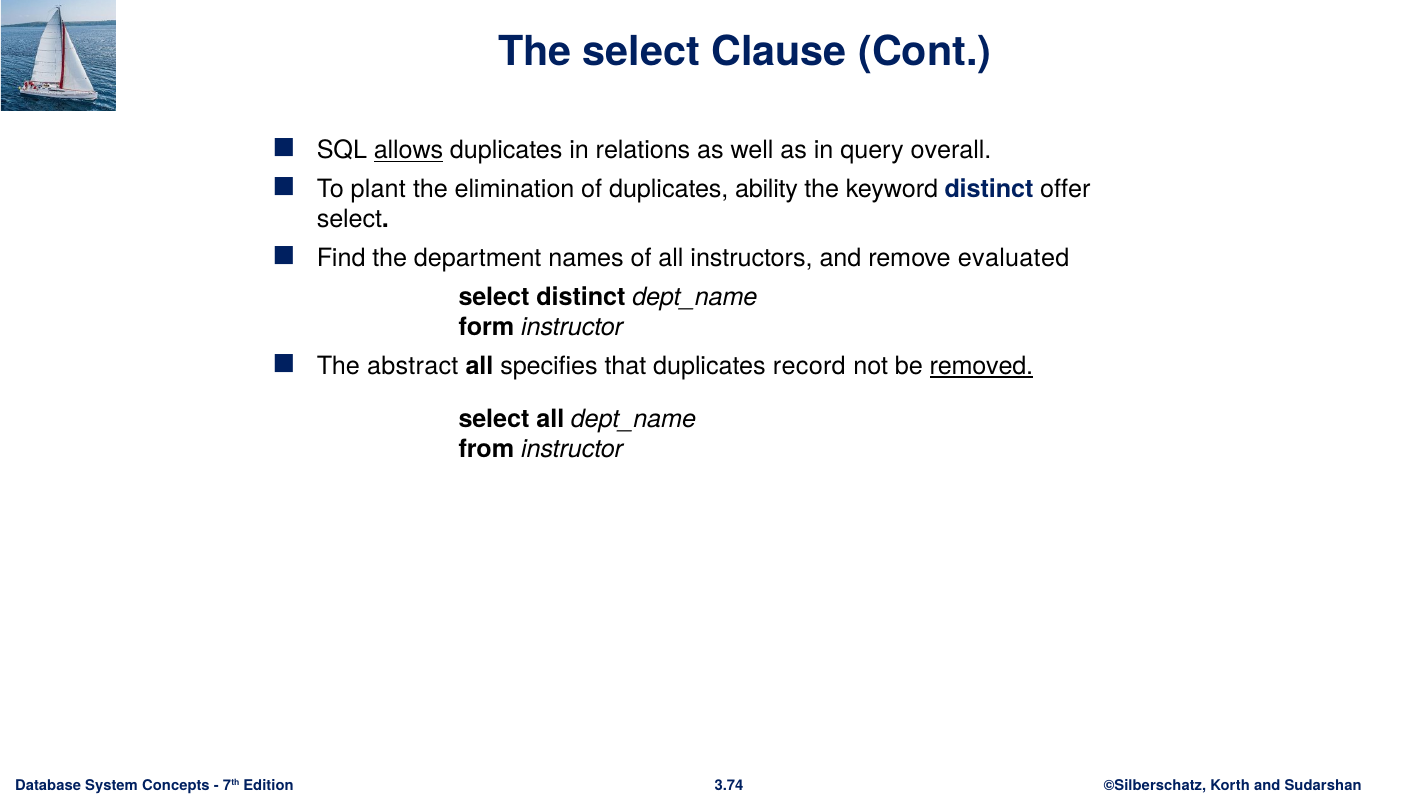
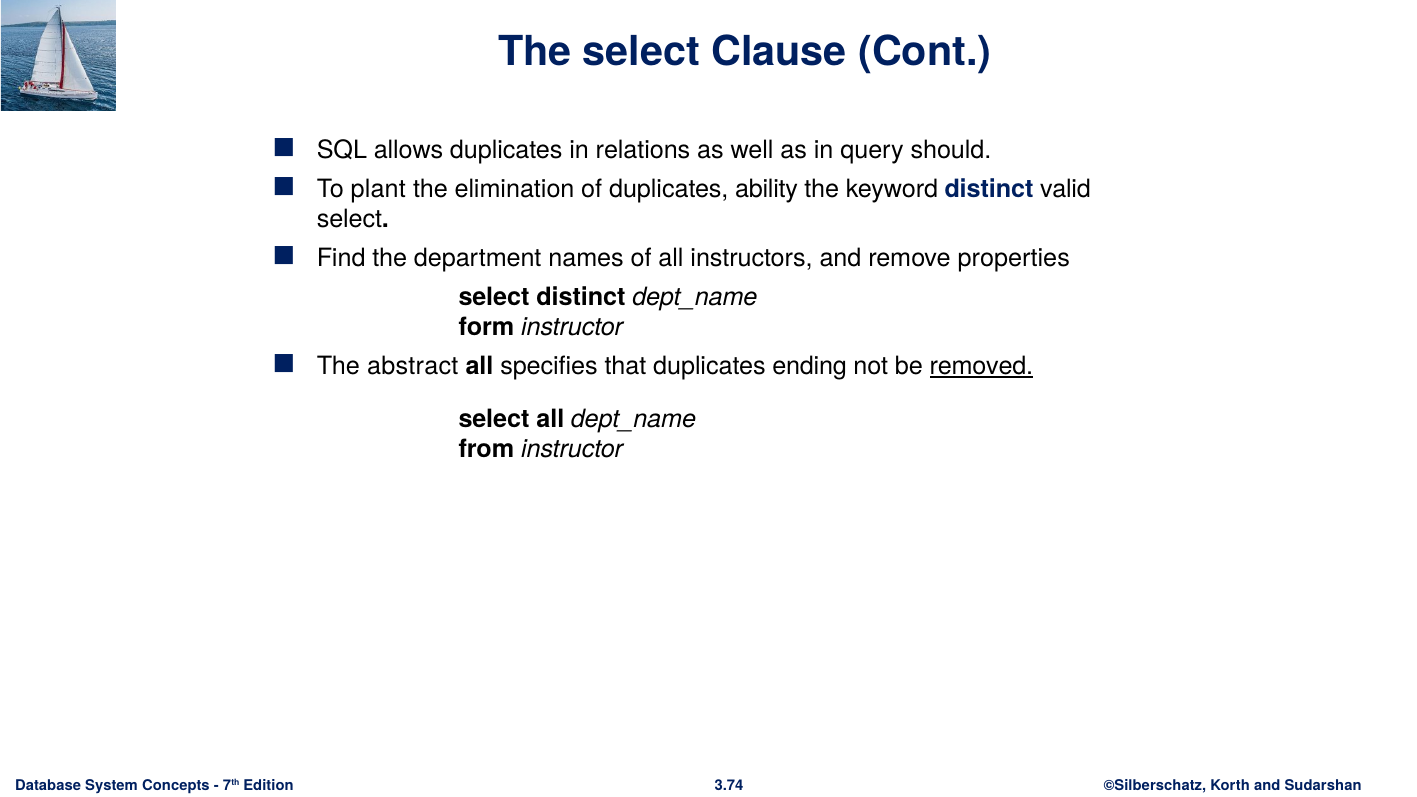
allows underline: present -> none (408, 151)
overall: overall -> should (951, 151)
offer: offer -> valid (1065, 189)
evaluated: evaluated -> properties (1014, 258)
record: record -> ending (810, 366)
